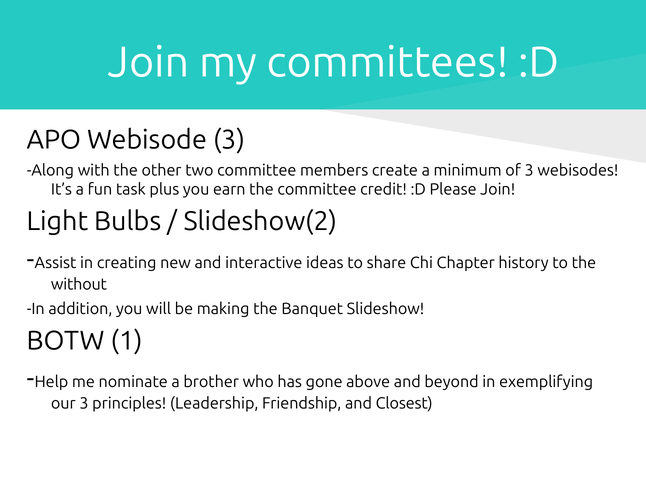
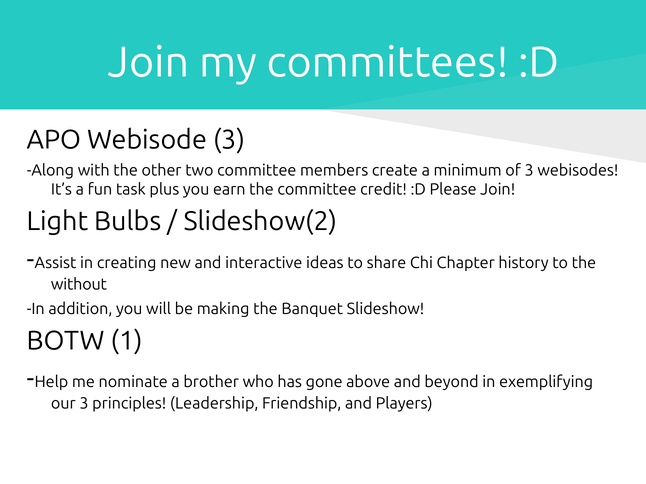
Closest: Closest -> Players (404, 404)
